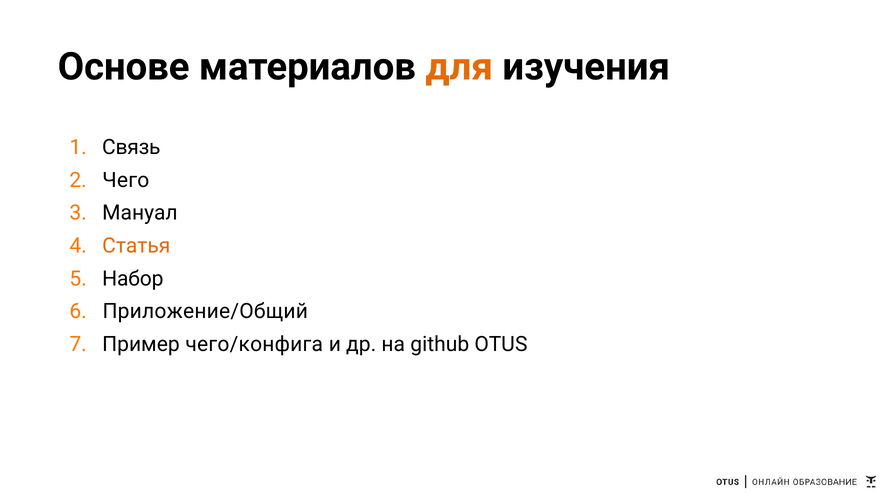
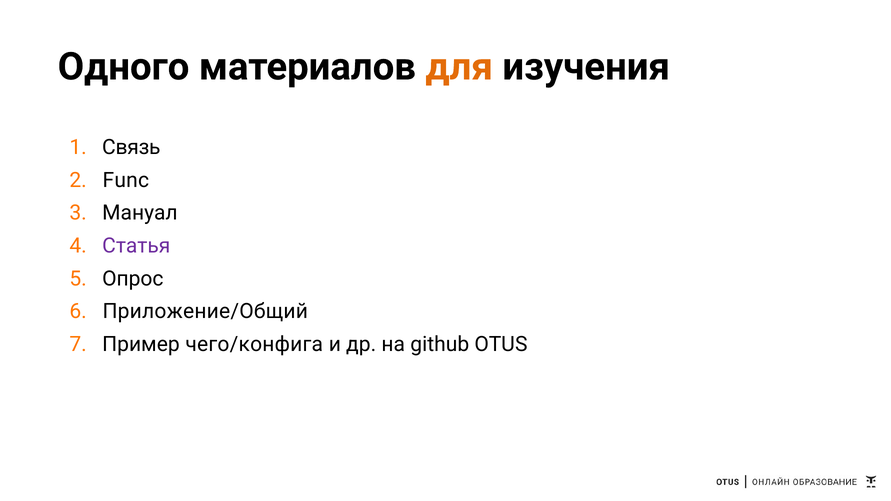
Основе: Основе -> Одного (124, 67)
Чего: Чего -> Func (126, 180)
Статья colour: orange -> purple (136, 246)
Набор: Набор -> Опрос (133, 279)
